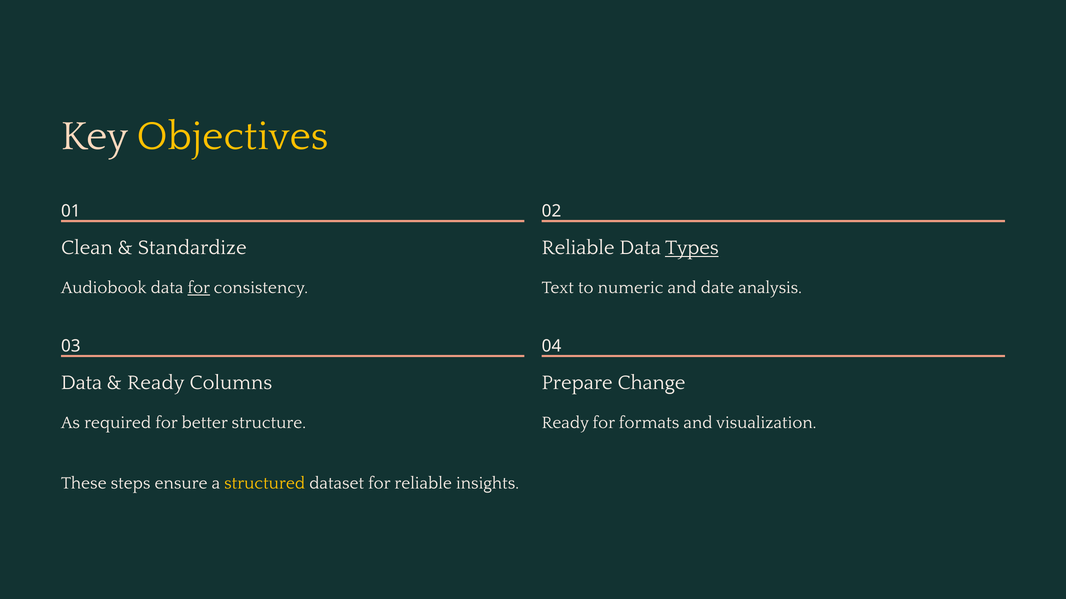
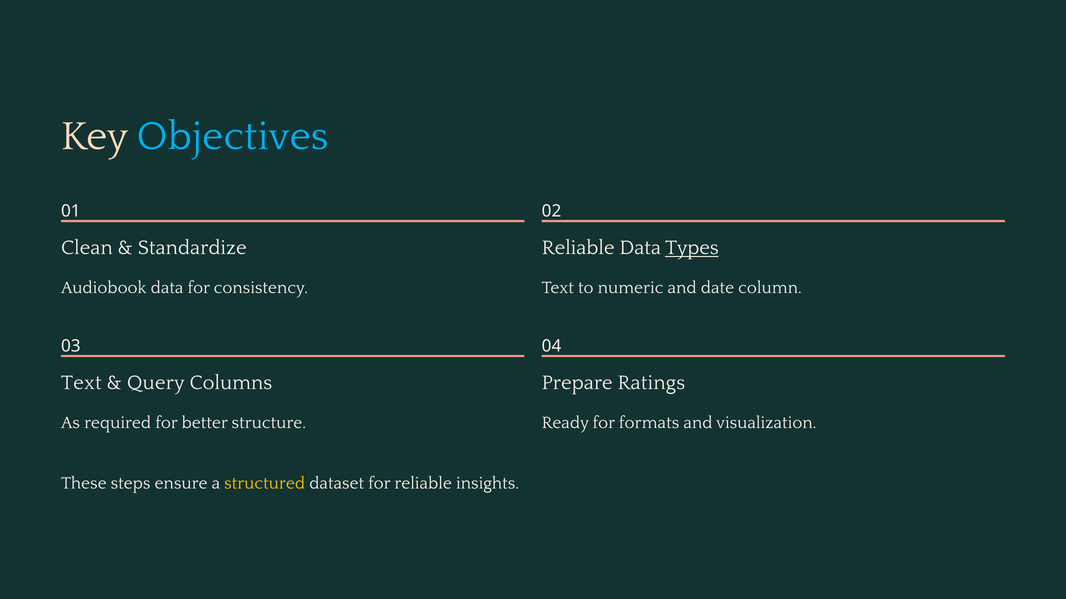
Objectives colour: yellow -> light blue (233, 136)
for underline: present -> none (199, 288)
analysis: analysis -> column (770, 288)
Data: Data -> Text (81, 383)
Ready: Ready -> Query (156, 383)
Change: Change -> Ratings (651, 383)
